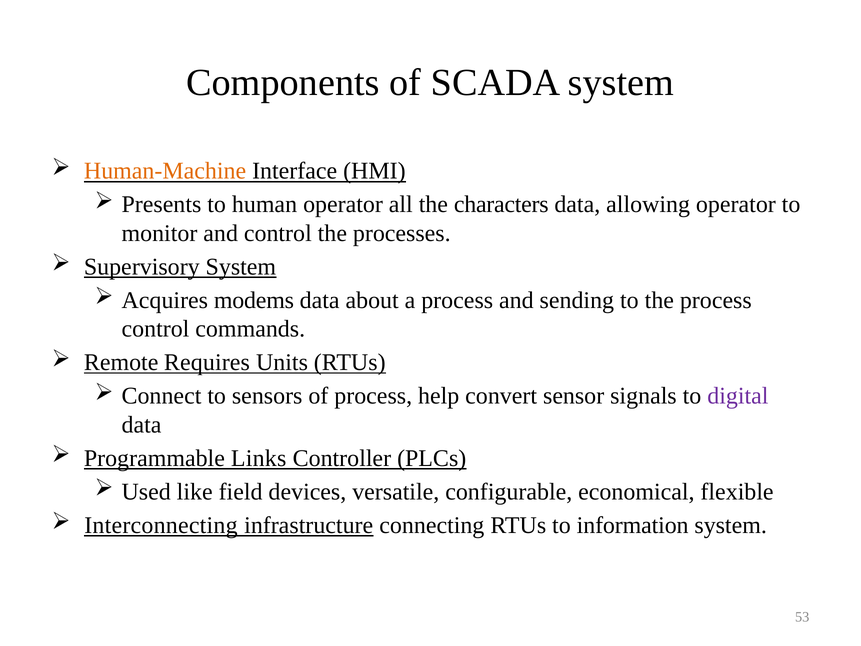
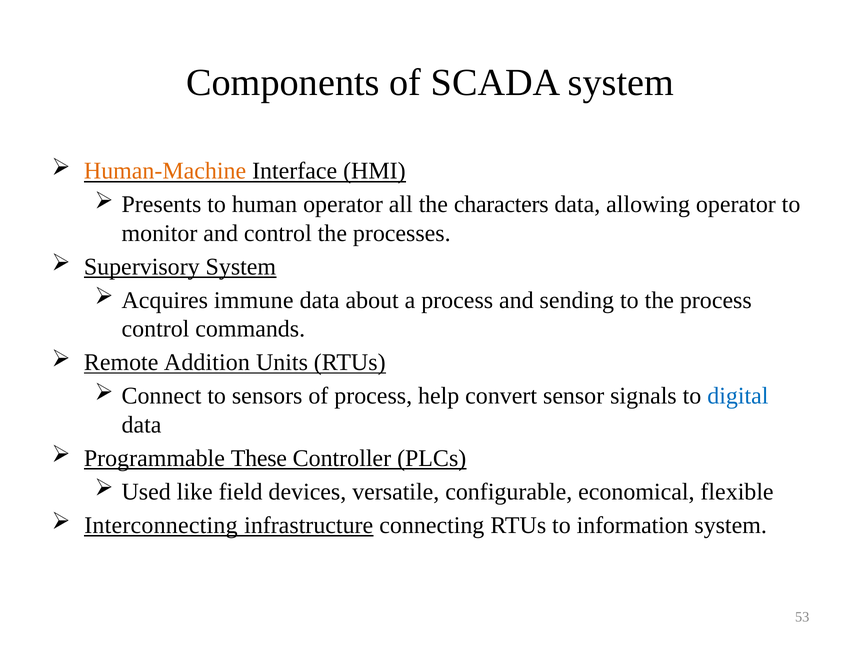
modems: modems -> immune (254, 300)
Requires: Requires -> Addition (207, 362)
digital colour: purple -> blue (738, 396)
Links: Links -> These (259, 458)
